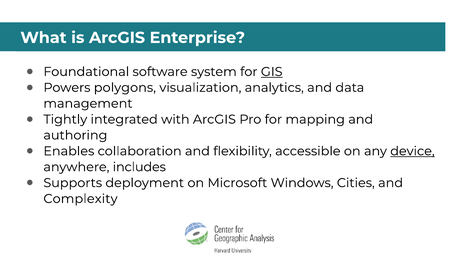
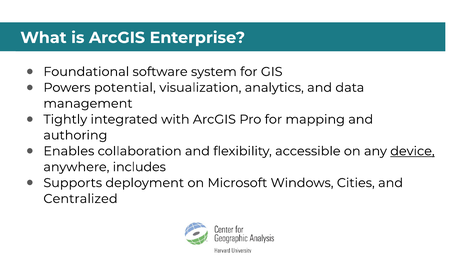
GIS underline: present -> none (272, 72)
polygons: polygons -> potential (125, 88)
Complexity: Complexity -> Centralized (80, 199)
